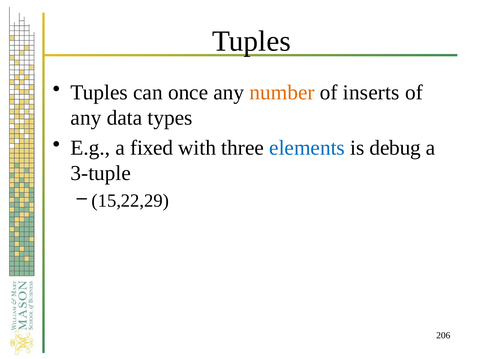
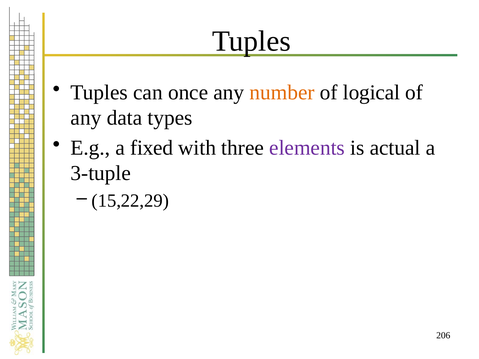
inserts: inserts -> logical (371, 93)
elements colour: blue -> purple (307, 148)
debug: debug -> actual (395, 148)
